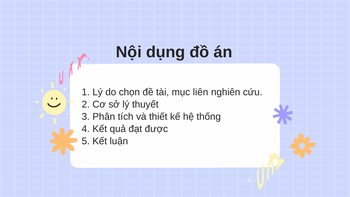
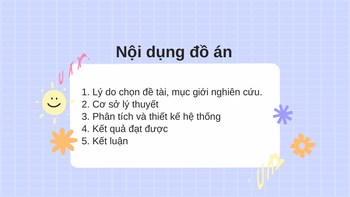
liên: liên -> giới (201, 92)
